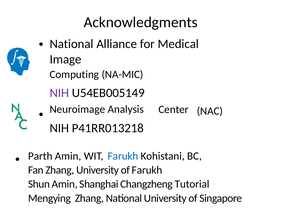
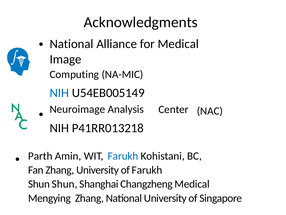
NIH colour: purple -> blue (59, 93)
Shun Amin: Amin -> Shun (65, 184)
Changzheng Tutorial: Tutorial -> Medical (192, 184)
